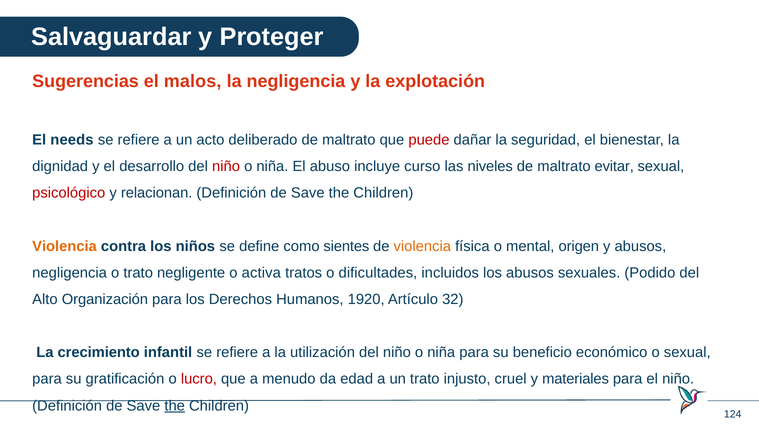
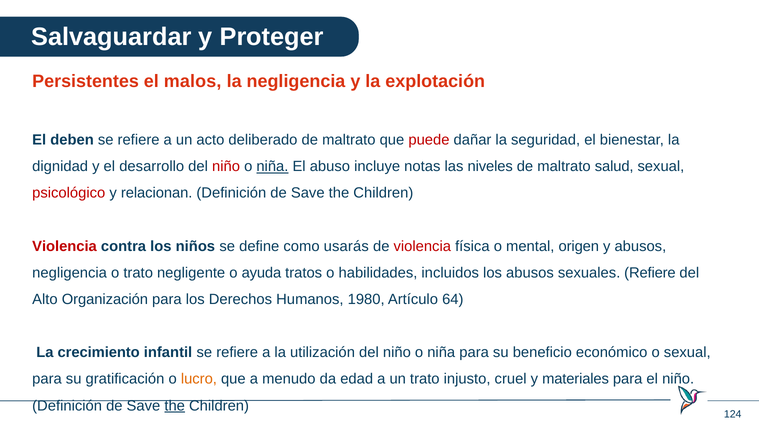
Sugerencias: Sugerencias -> Persistentes (86, 81)
needs: needs -> deben (72, 140)
niña underline: none -> present (272, 167)
curso: curso -> notas (422, 167)
evitar: evitar -> salud (614, 167)
Violencia colour: orange -> red (65, 246)
sientes: sientes -> usarás (346, 246)
violencia colour: orange -> red (422, 246)
activa: activa -> ayuda (261, 273)
dificultades: dificultades -> habilidades (378, 273)
sexuales Podido: Podido -> Refiere (650, 273)
1920: 1920 -> 1980 (366, 299)
32: 32 -> 64 (453, 299)
lucro colour: red -> orange (199, 379)
